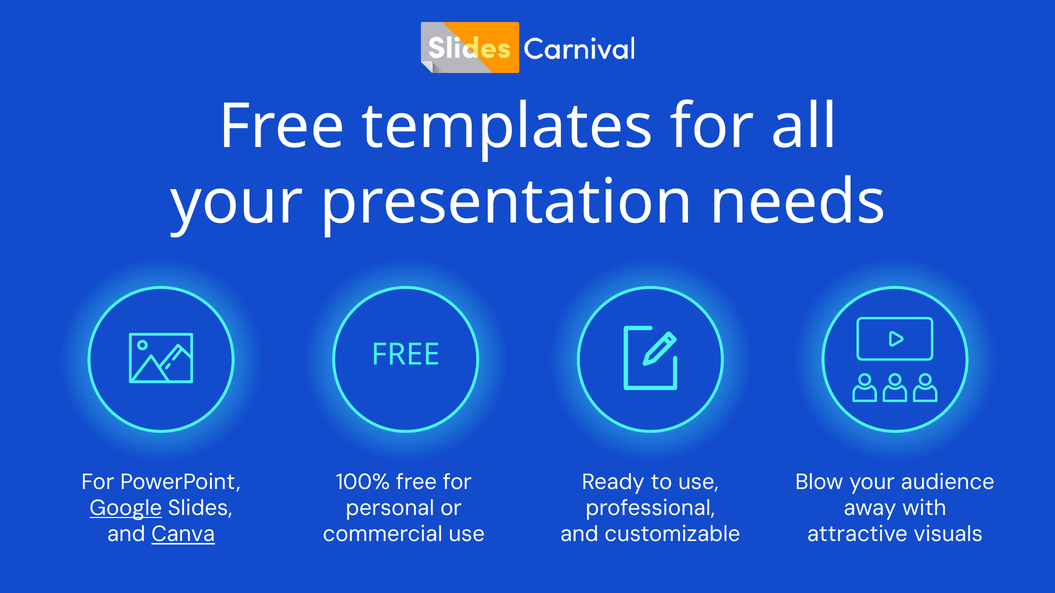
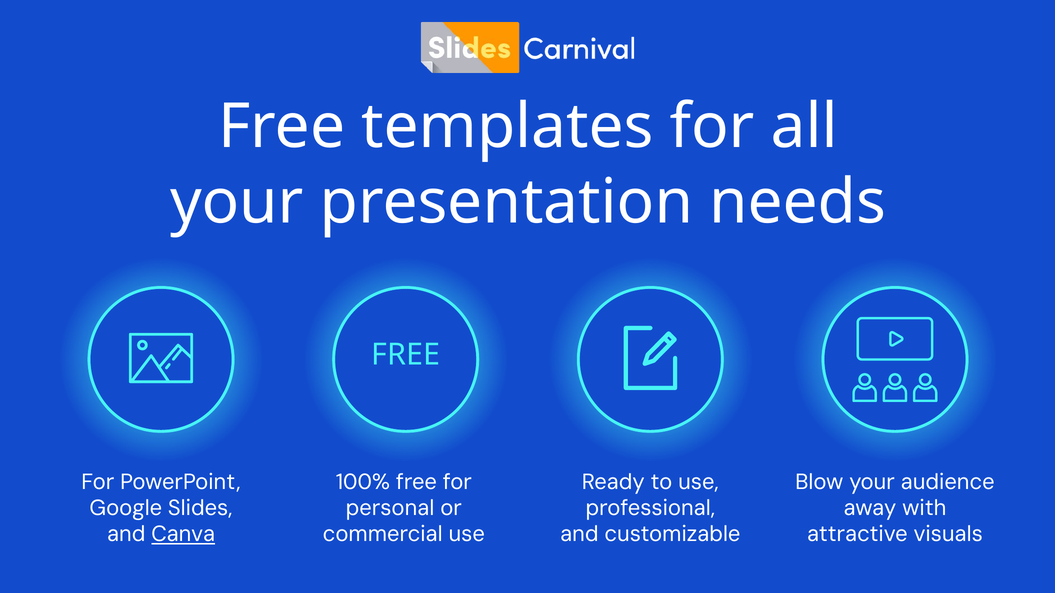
Google underline: present -> none (126, 508)
